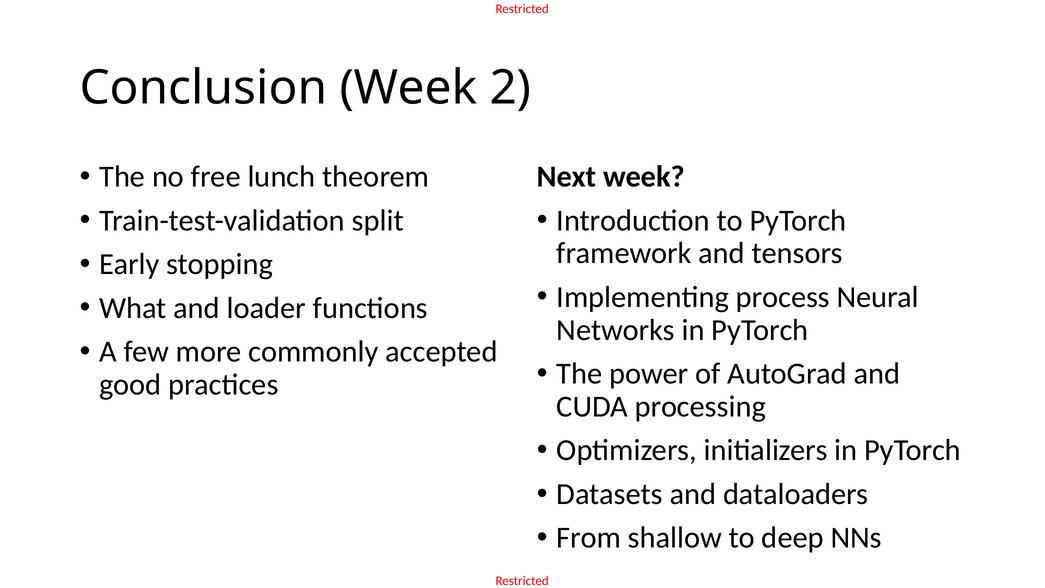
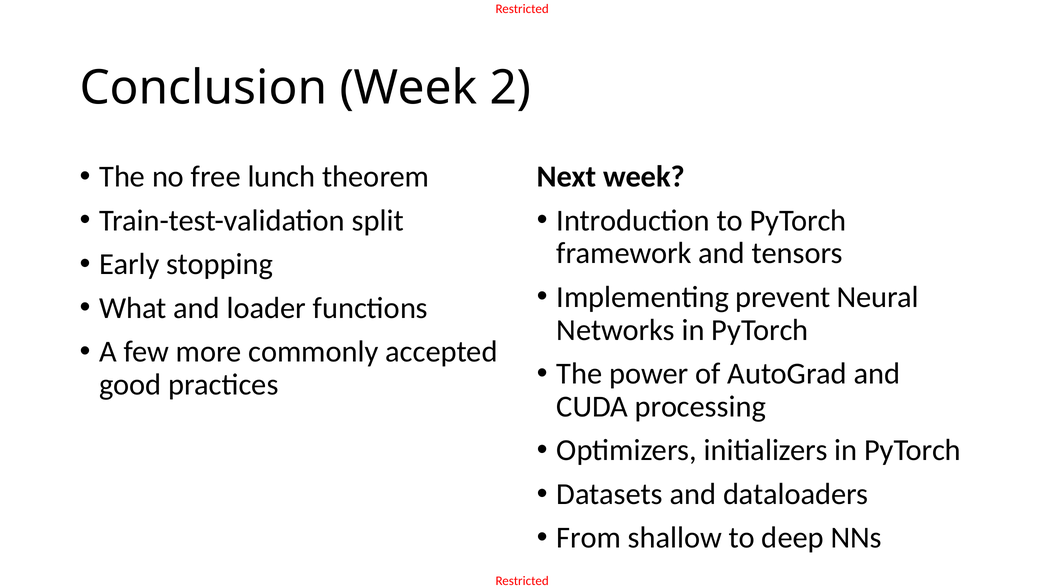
process: process -> prevent (783, 297)
